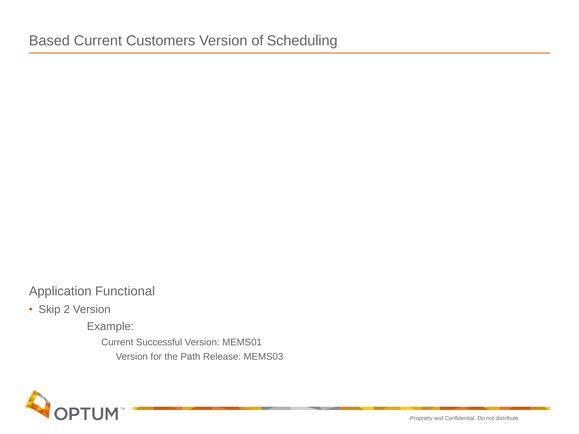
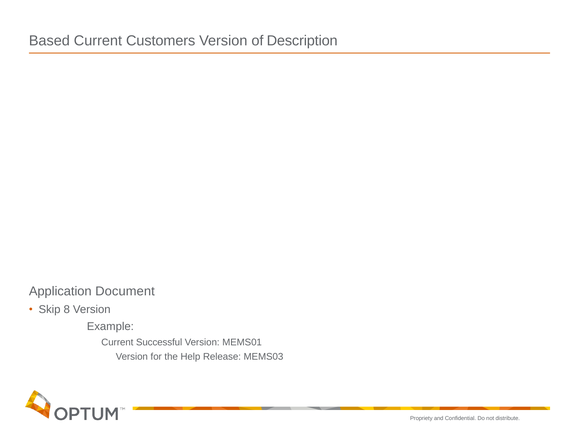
Scheduling: Scheduling -> Description (302, 41)
Functional: Functional -> Document (125, 292)
2: 2 -> 8 (67, 310)
Path: Path -> Help (190, 357)
